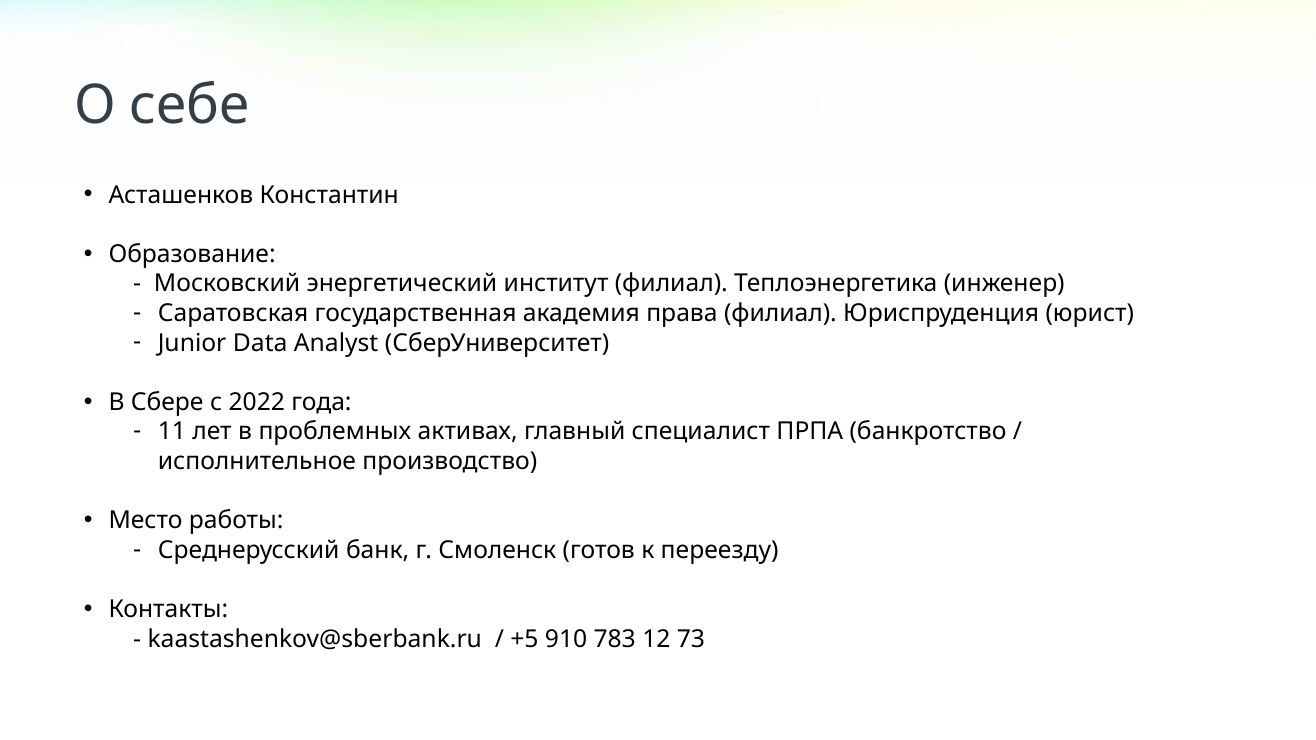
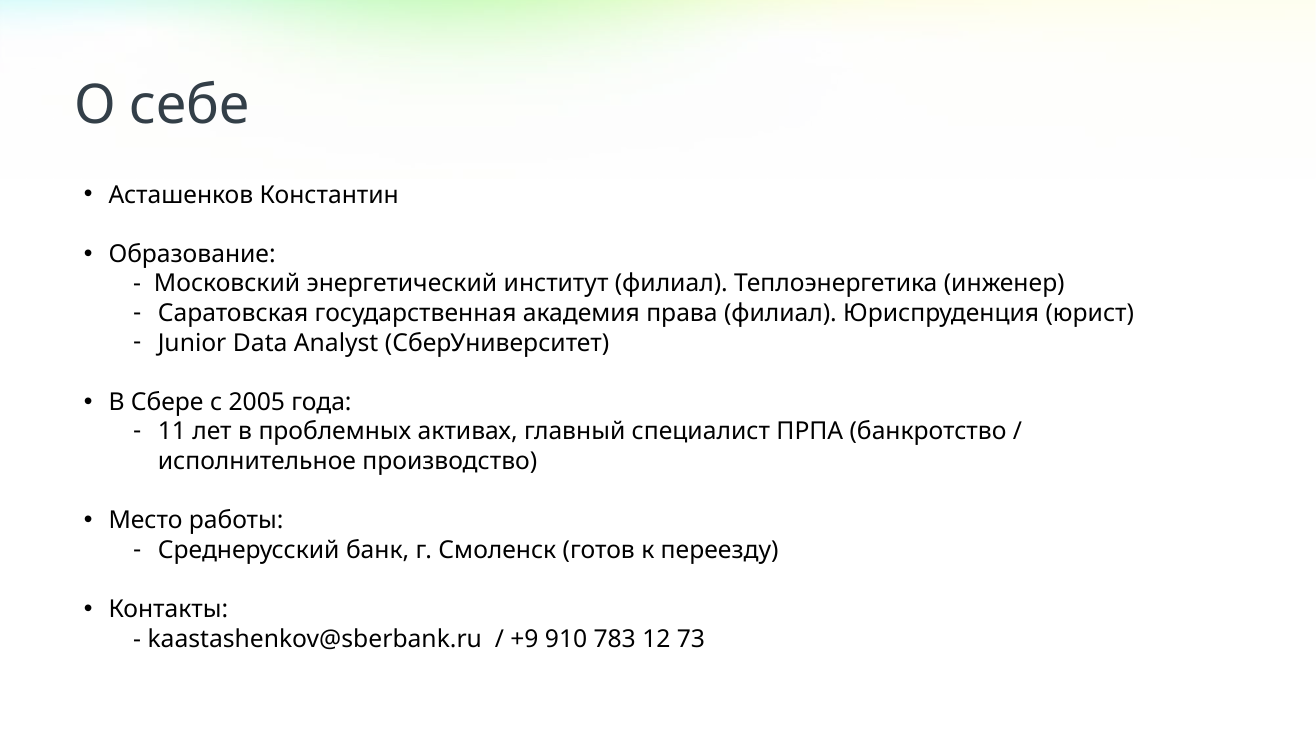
2022: 2022 -> 2005 (257, 402)
+5: +5 -> +9 (524, 639)
